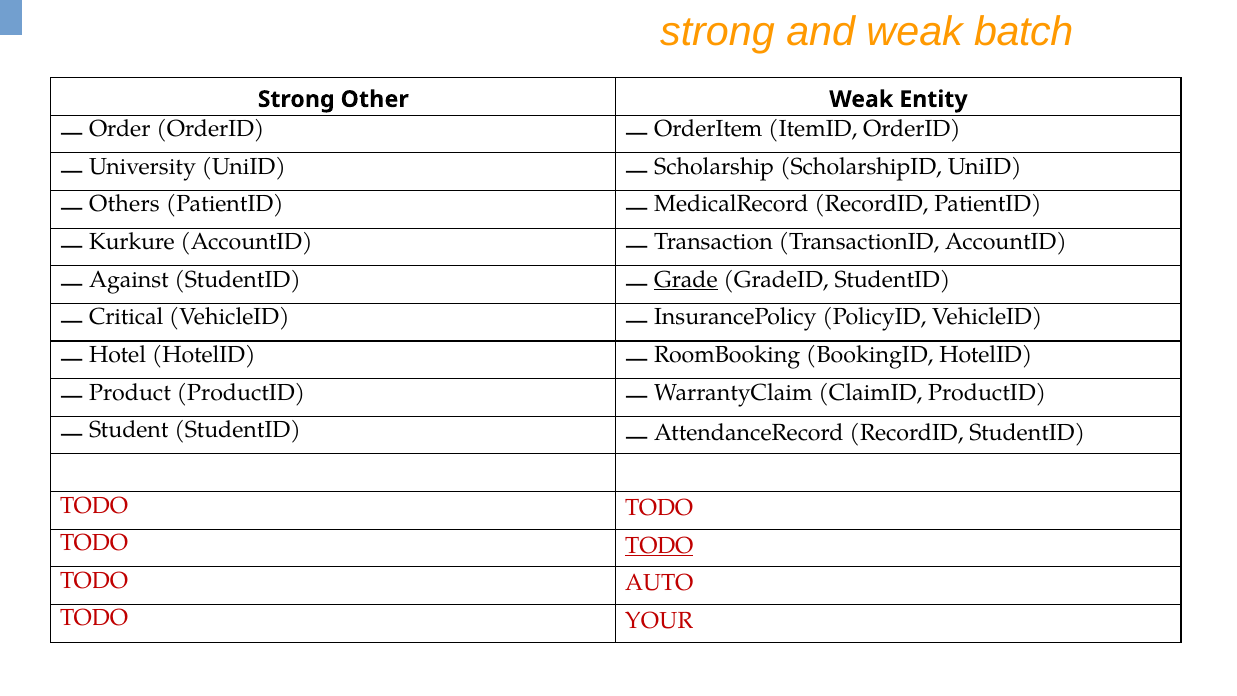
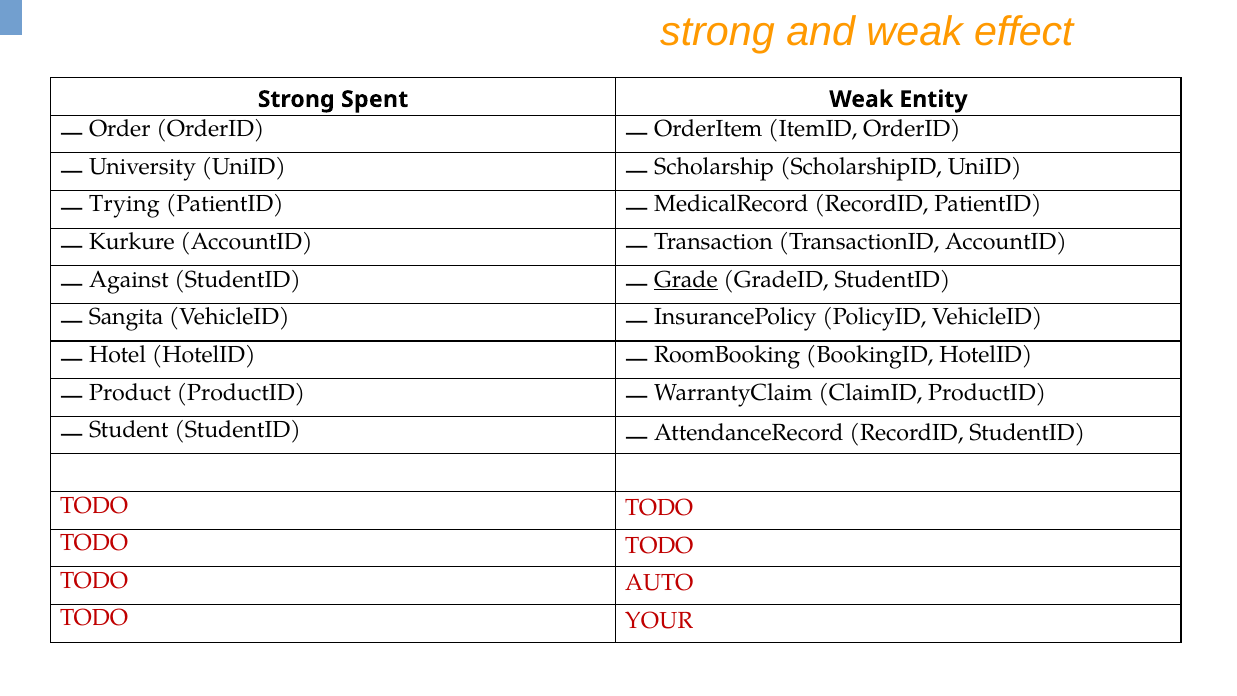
batch: batch -> effect (1024, 32)
Other: Other -> Spent (375, 99)
Others: Others -> Trying (124, 204)
Critical: Critical -> Sangita (126, 317)
TODO underline: present -> none (659, 545)
